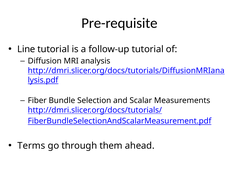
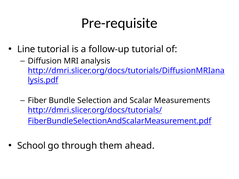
Terms: Terms -> School (31, 146)
